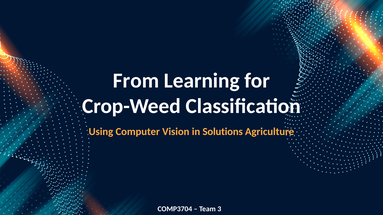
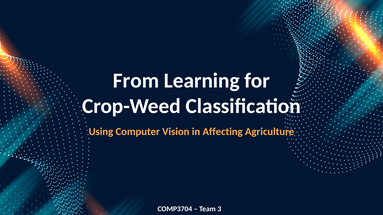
Solutions: Solutions -> Affecting (223, 132)
